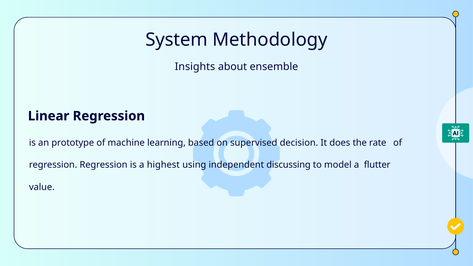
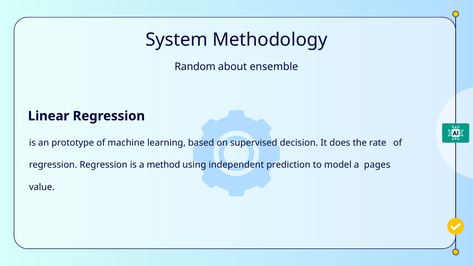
Insights: Insights -> Random (195, 67)
highest: highest -> method (163, 165)
discussing: discussing -> prediction (288, 165)
flutter: flutter -> pages (377, 165)
